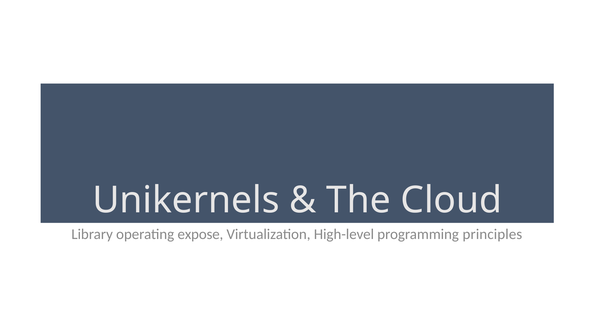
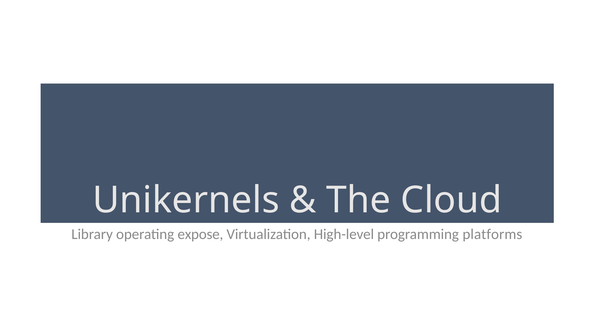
principles: principles -> platforms (492, 234)
